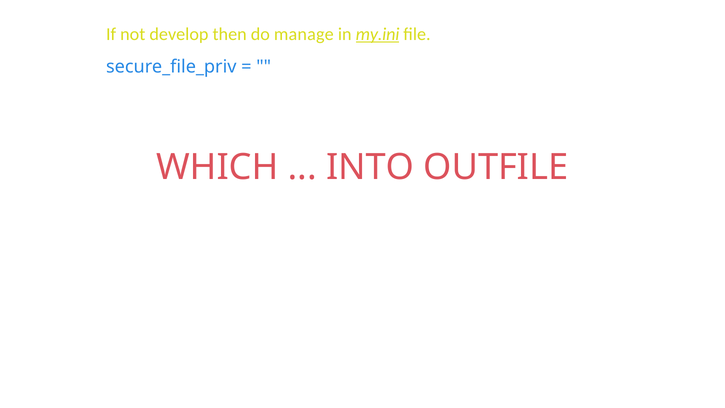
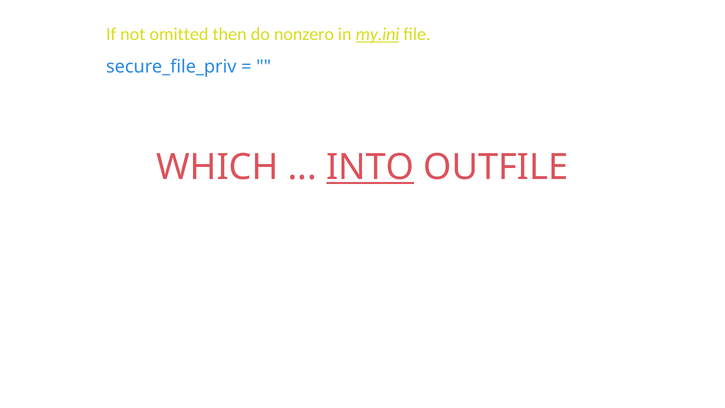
develop: develop -> omitted (179, 34)
manage: manage -> nonzero (304, 34)
INTO underline: none -> present (370, 167)
